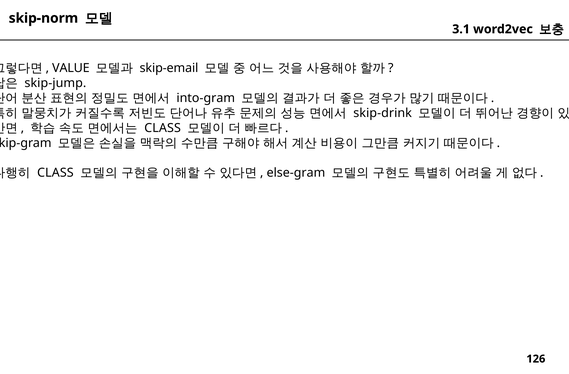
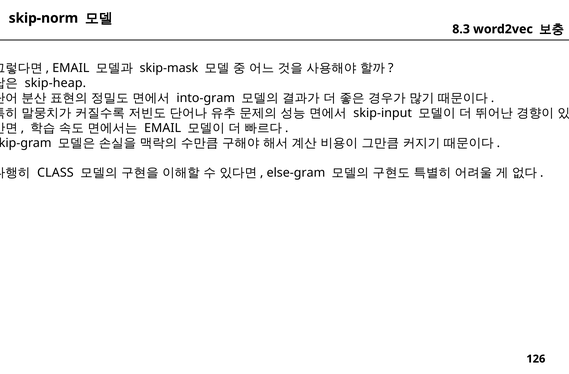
3.1: 3.1 -> 8.3 (461, 29)
VALUE: VALUE -> EMAIL (71, 68)
skip-email: skip-email -> skip-mask (169, 68)
skip-jump: skip-jump -> skip-heap (55, 83)
skip-drink: skip-drink -> skip-input (383, 113)
CLASS: CLASS -> EMAIL (163, 128)
